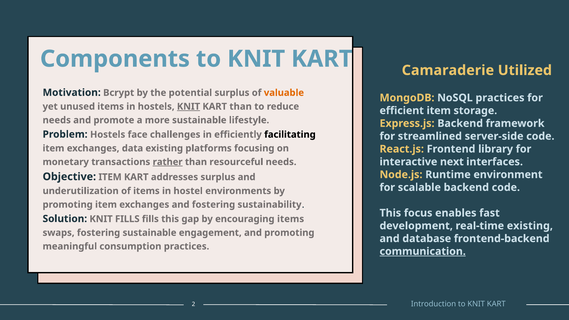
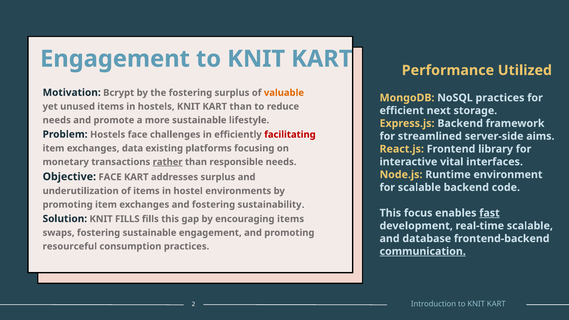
Components: Components -> Engagement (115, 59)
Camaraderie: Camaraderie -> Performance (448, 70)
the potential: potential -> fostering (190, 93)
KNIT underline: present -> none (189, 107)
efficient item: item -> next (439, 111)
facilitating colour: black -> red (290, 135)
server-side code: code -> aims (540, 136)
next: next -> vital (452, 162)
resourceful: resourceful -> responsible (236, 162)
Objective ITEM: ITEM -> FACE (110, 177)
fast underline: none -> present (490, 213)
real-time existing: existing -> scalable (530, 226)
meaningful: meaningful -> resourceful (70, 246)
